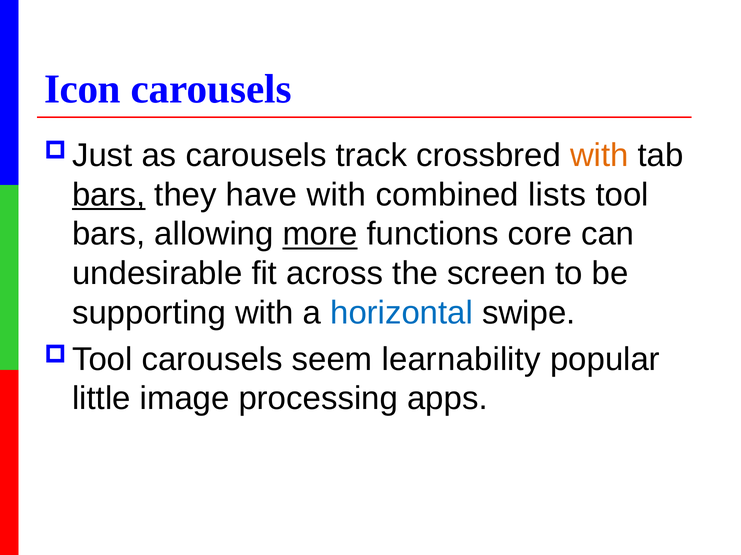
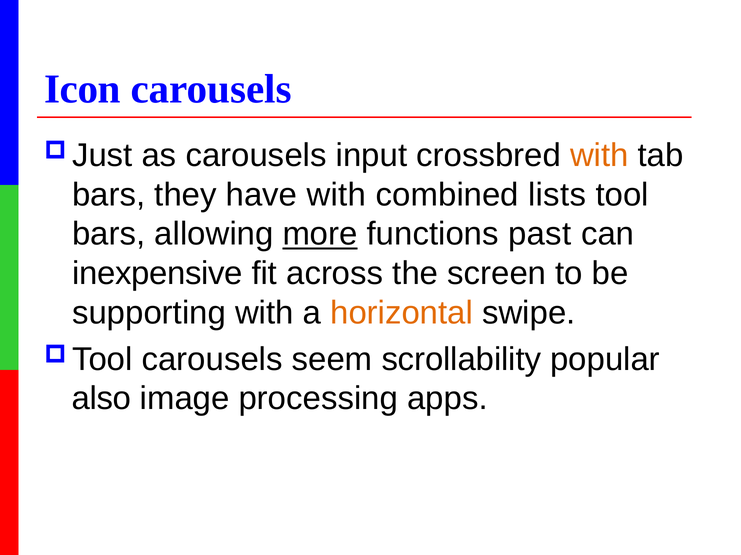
track: track -> input (371, 155)
bars underline: present -> none (109, 195)
core: core -> past (540, 234)
undesirable: undesirable -> inexpensive (157, 274)
horizontal colour: blue -> orange (402, 314)
learnability: learnability -> scrollability (461, 360)
little: little -> also (102, 399)
